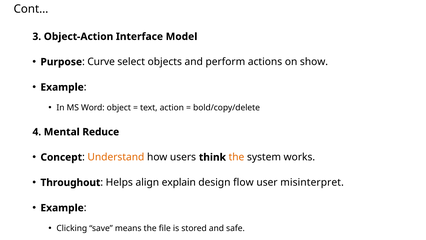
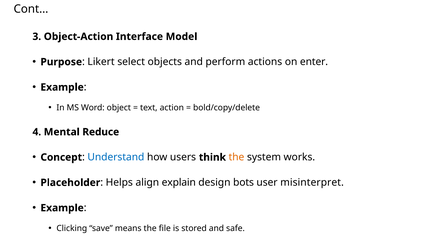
Curve: Curve -> Likert (101, 62)
show: show -> enter (314, 62)
Understand colour: orange -> blue (116, 157)
Throughout: Throughout -> Placeholder (70, 182)
flow: flow -> bots (244, 182)
